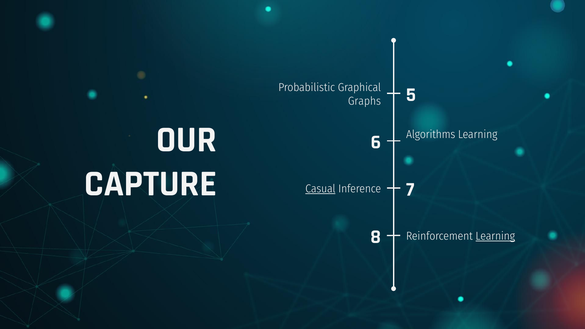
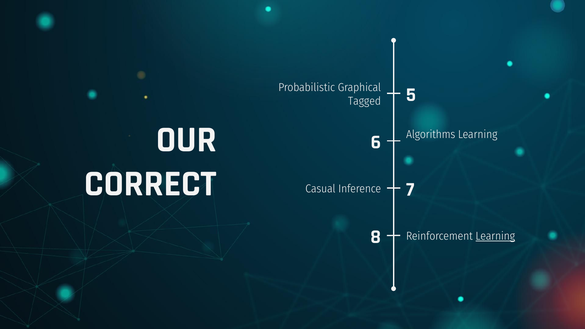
Graphs: Graphs -> Tagged (364, 101)
CAPTURE: CAPTURE -> CORRECT (151, 183)
Casual underline: present -> none (320, 189)
